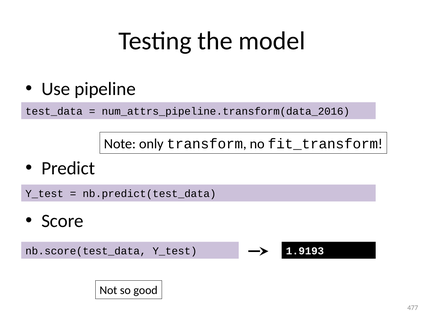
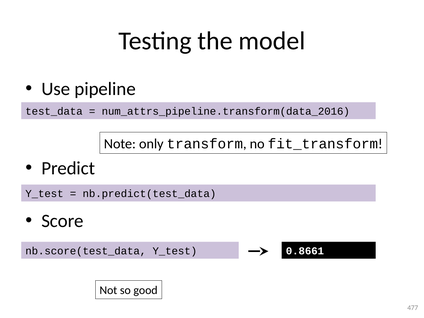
1.9193: 1.9193 -> 0.8661 (305, 251)
